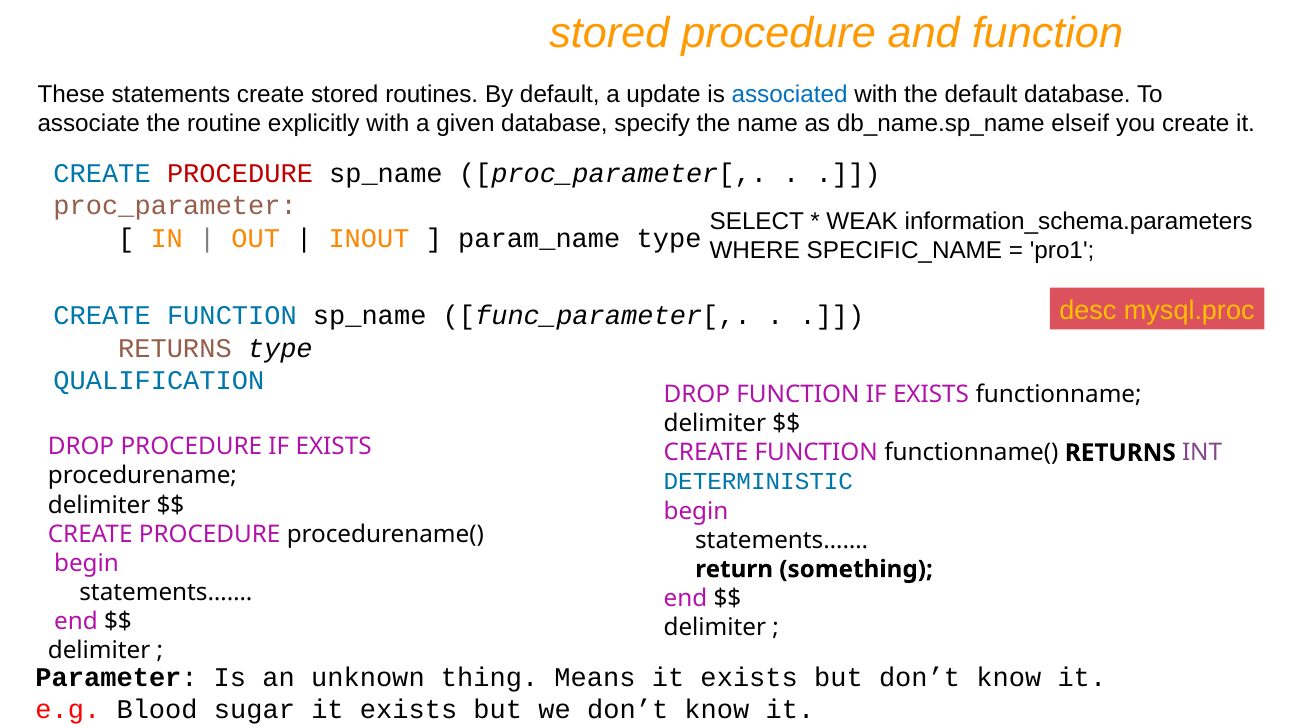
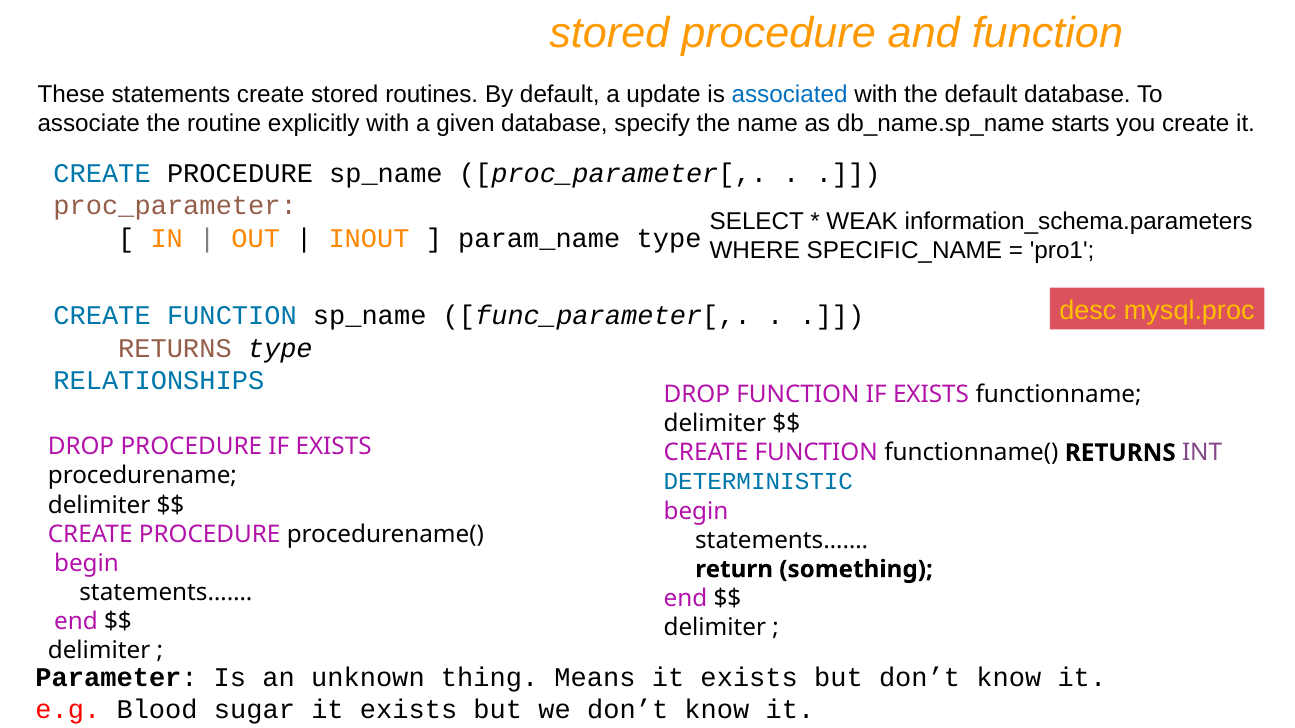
elseif: elseif -> starts (1081, 124)
PROCEDURE colour: red -> black (240, 174)
QUALIFICATION: QUALIFICATION -> RELATIONSHIPS (159, 381)
